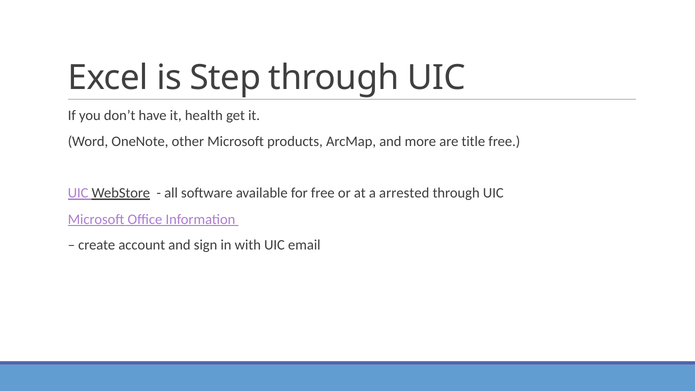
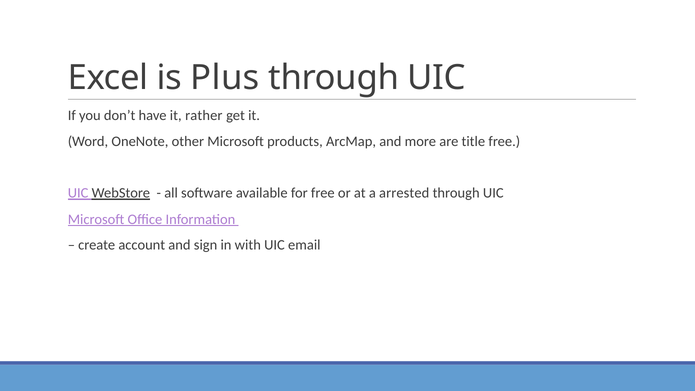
Step: Step -> Plus (225, 78)
health: health -> rather (204, 116)
